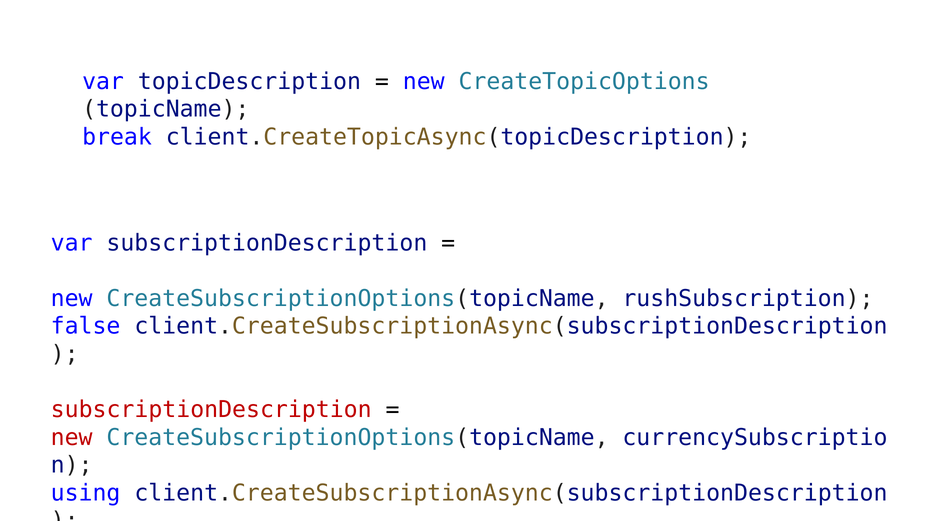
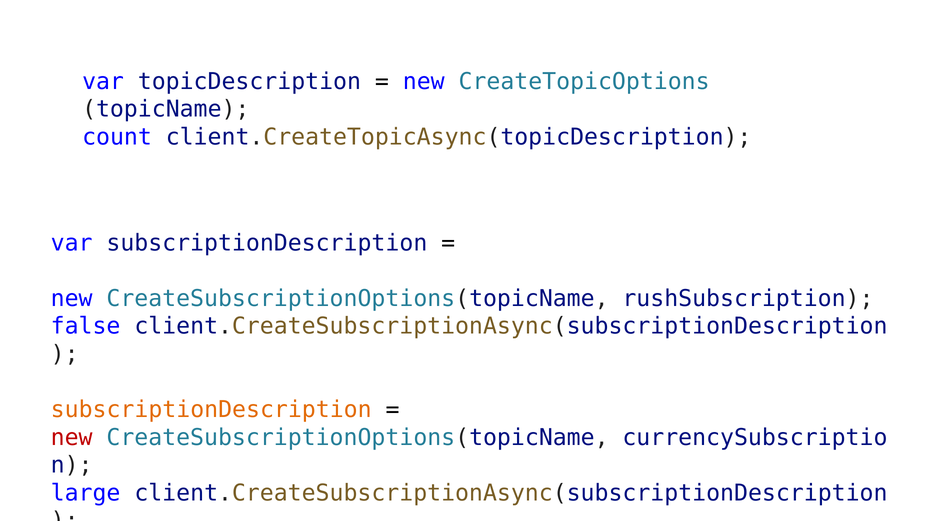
break: break -> count (117, 137)
subscriptionDescription colour: red -> orange (211, 410)
using: using -> large (86, 493)
